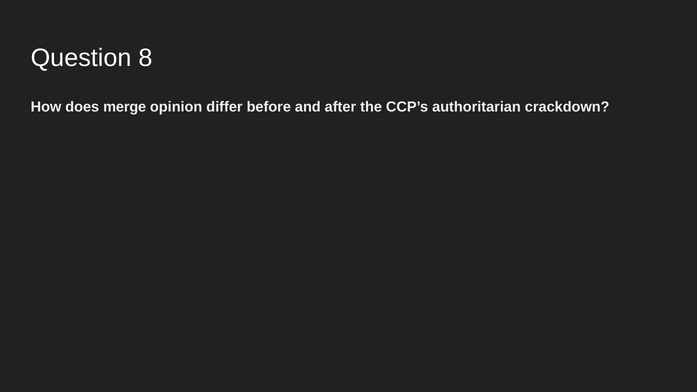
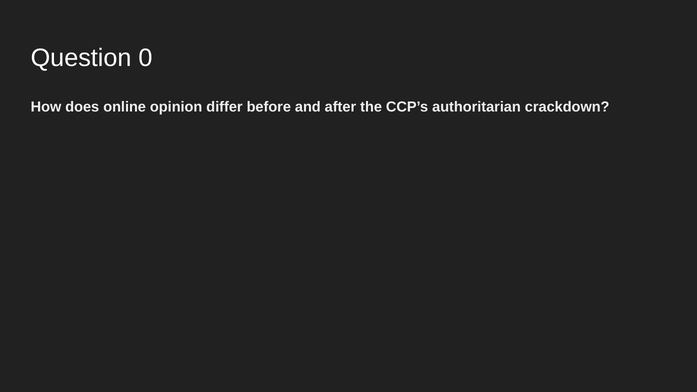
8: 8 -> 0 (145, 58)
merge: merge -> online (125, 107)
